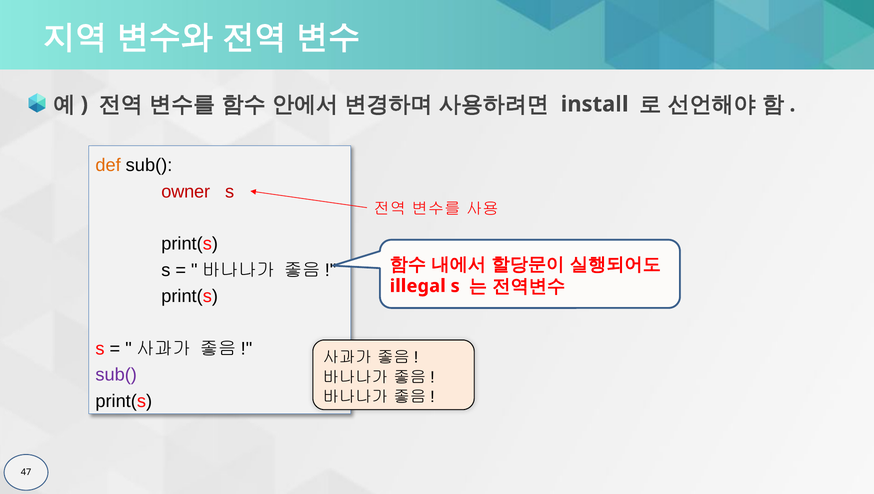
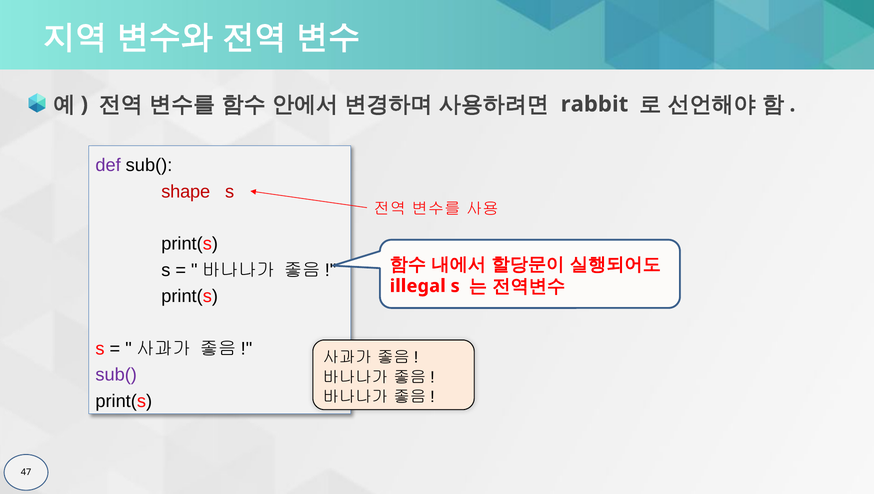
install: install -> rabbit (594, 104)
def colour: orange -> purple (108, 165)
owner: owner -> shape (186, 192)
